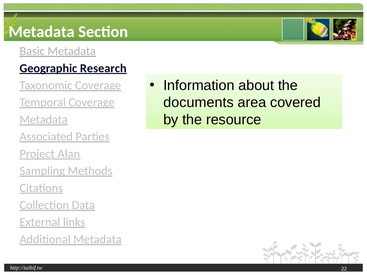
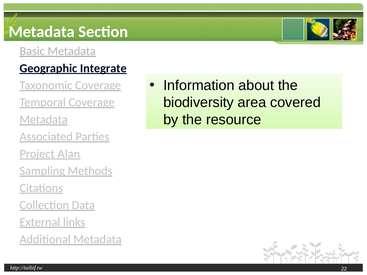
Research: Research -> Integrate (103, 68)
documents: documents -> biodiversity (199, 103)
